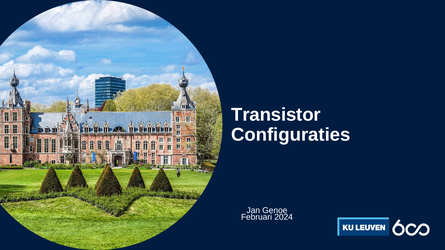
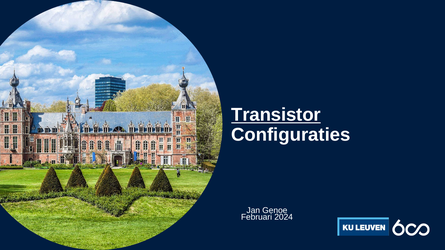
Transistor underline: none -> present (276, 115)
